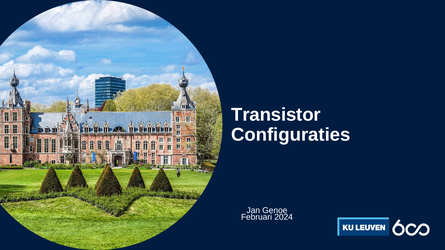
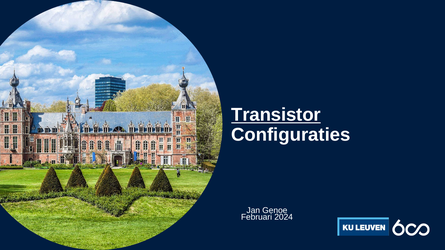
Transistor underline: none -> present (276, 115)
